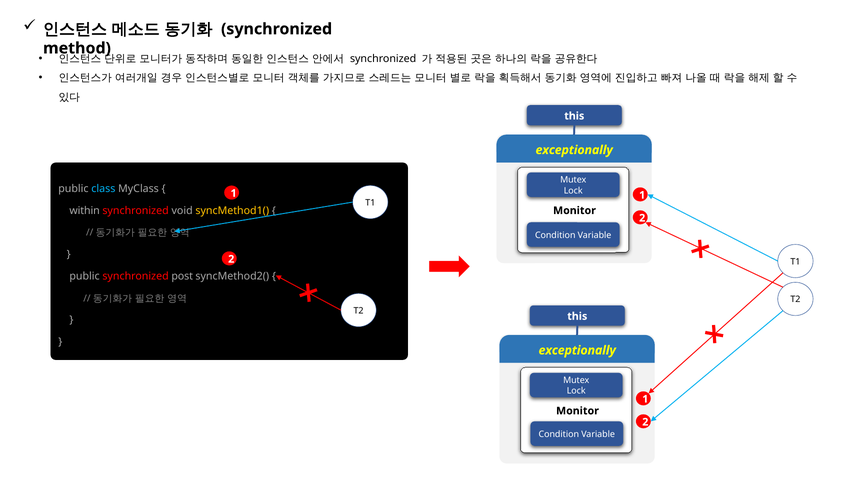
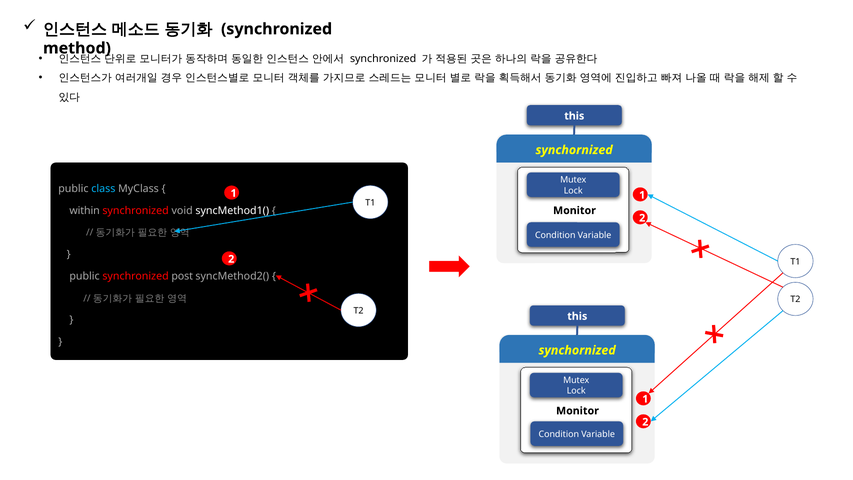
exceptionally: exceptionally -> synchornized (574, 150)
syncMethod1( colour: yellow -> white (232, 210)
exceptionally: exceptionally -> synchornized (577, 350)
